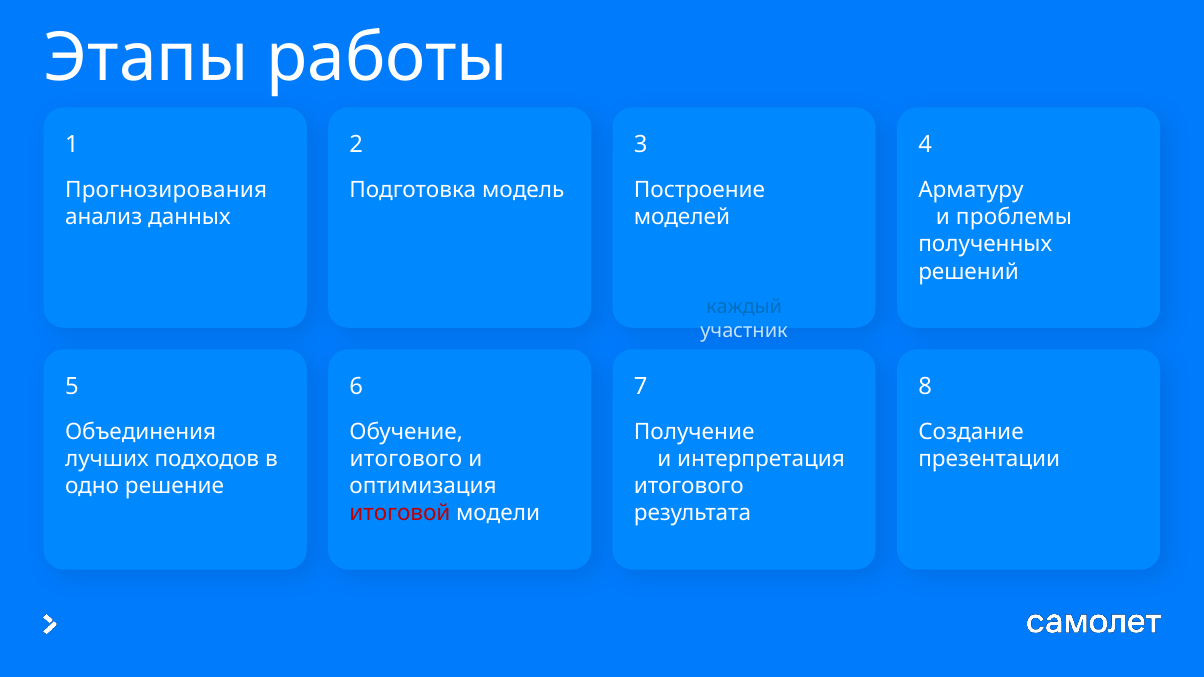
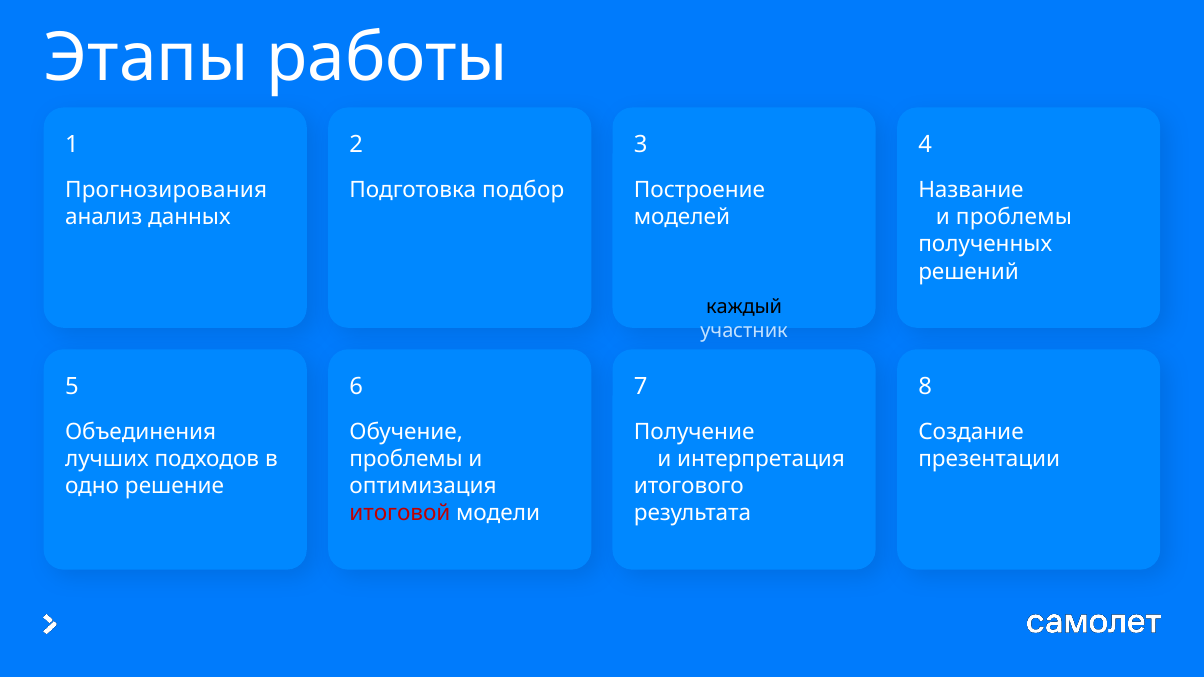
модель: модель -> подбор (523, 190)
Арматуру: Арматуру -> Название (971, 190)
каждый colour: blue -> black (744, 307)
итогового: итогового -> проблемы (406, 459)
